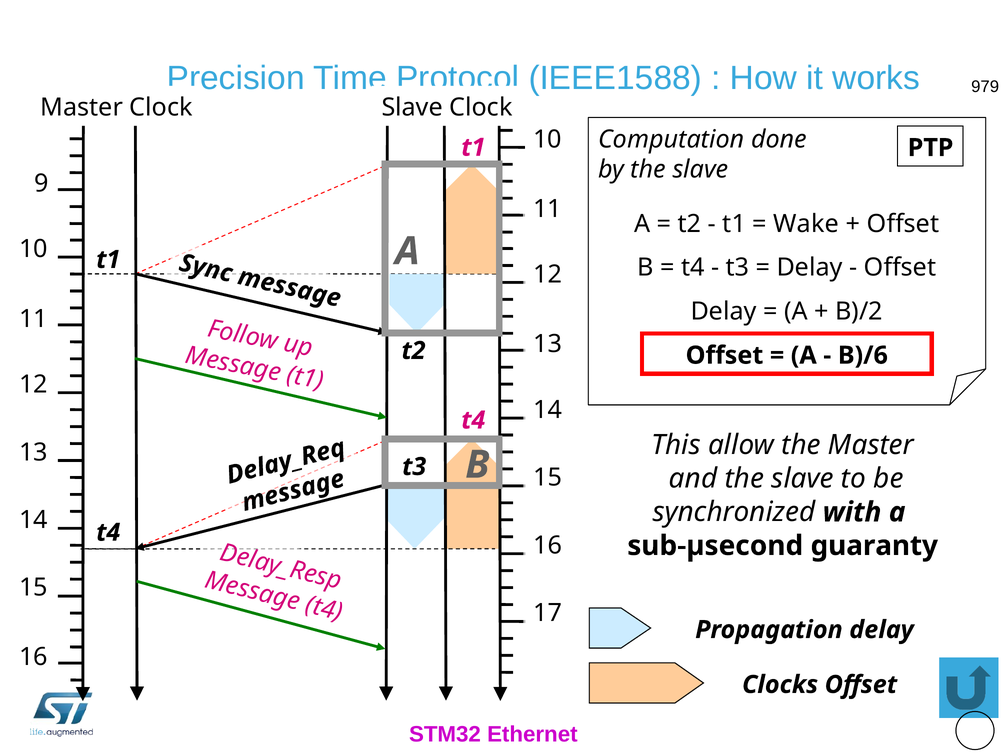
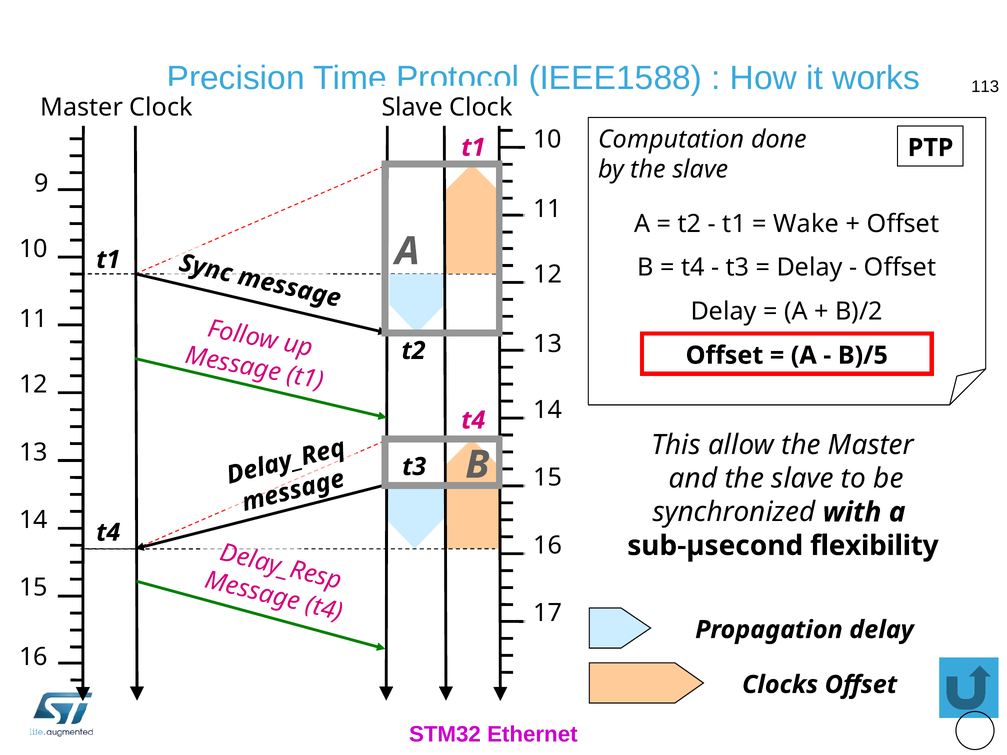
979: 979 -> 113 (985, 87)
B)/6: B)/6 -> B)/5 (863, 356)
guaranty: guaranty -> flexibility (874, 546)
